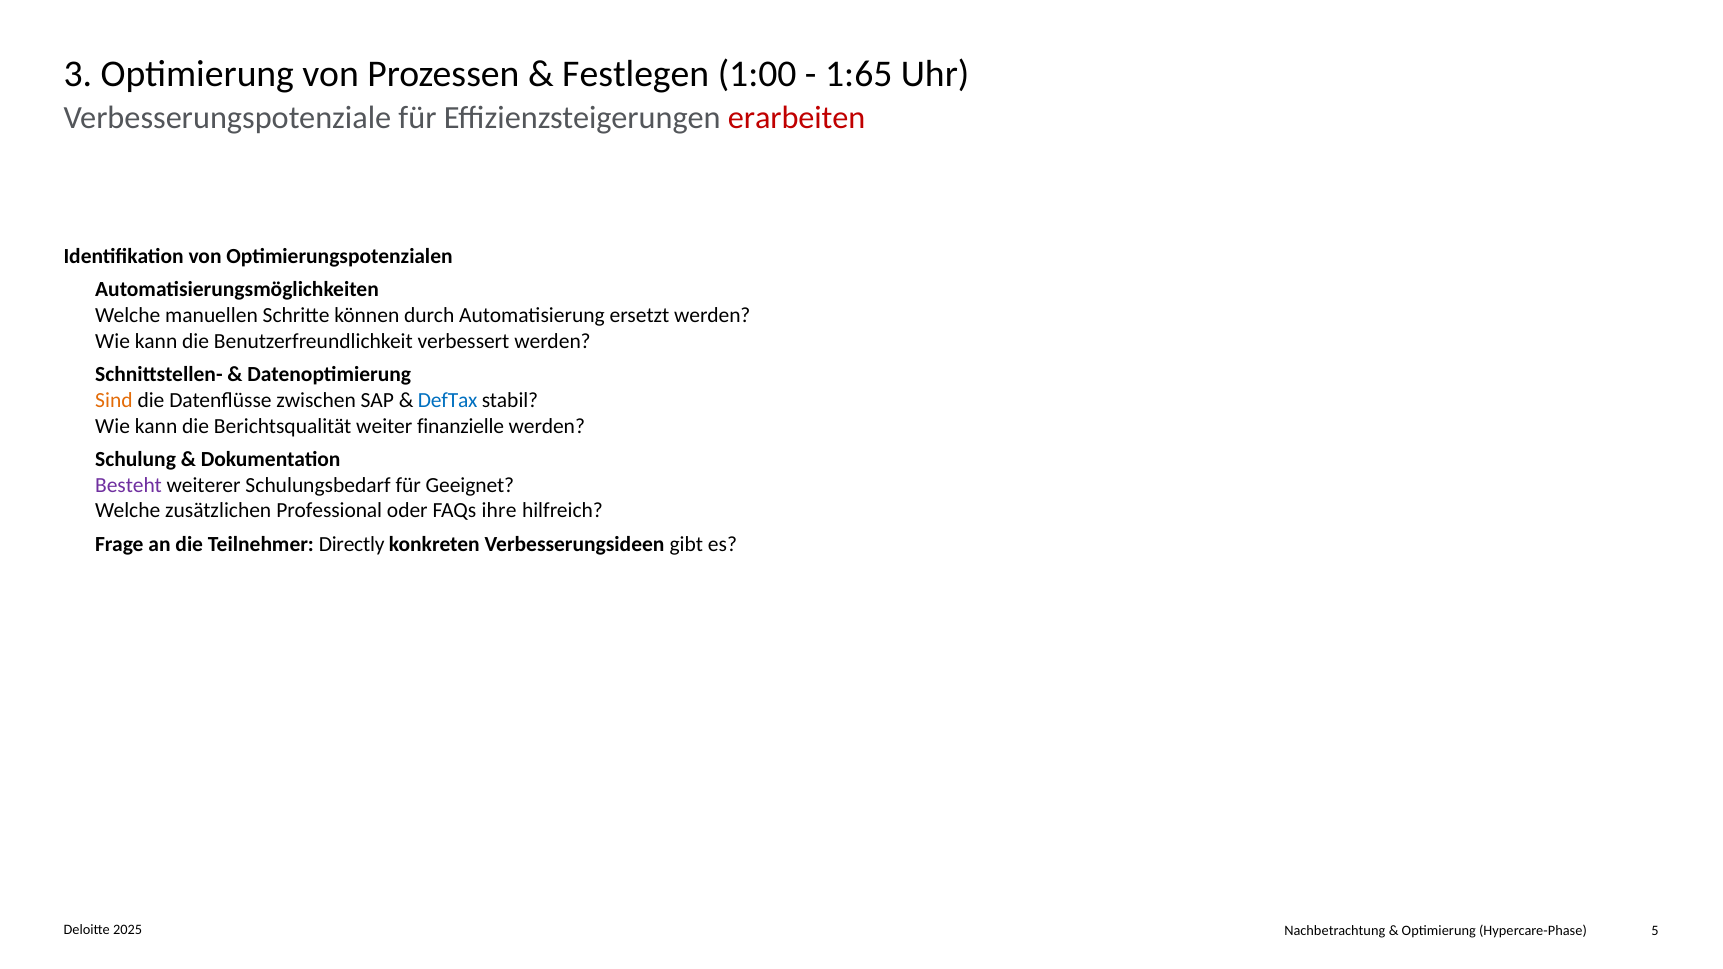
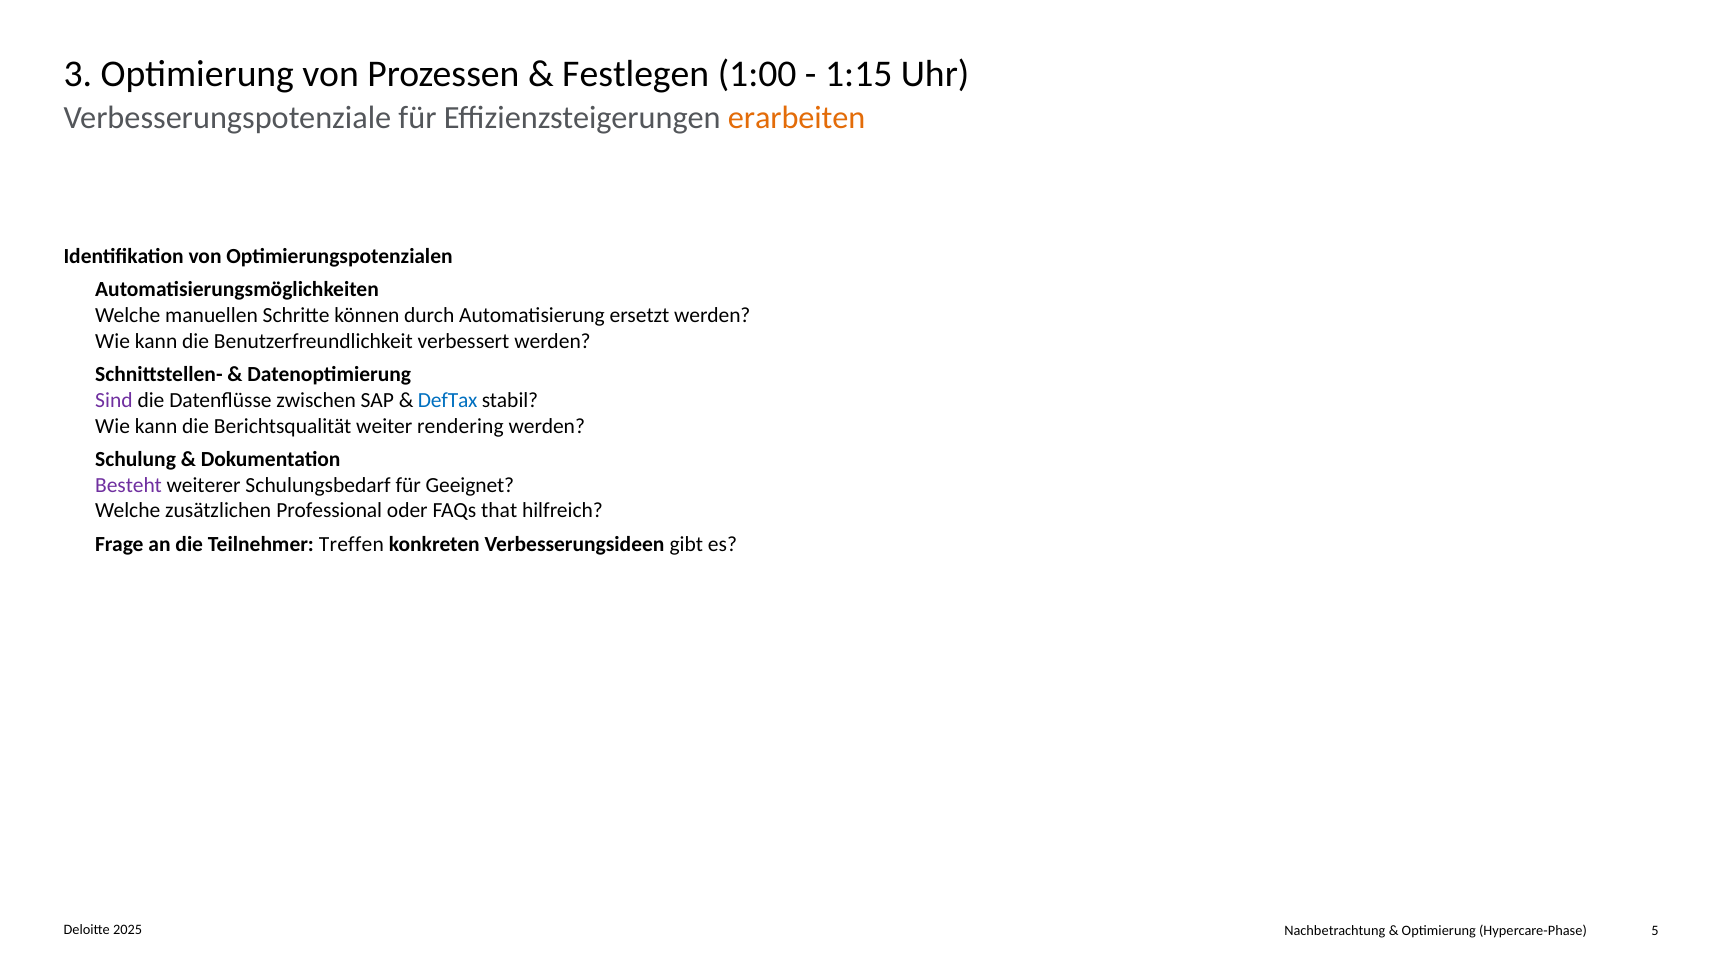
1:65: 1:65 -> 1:15 (859, 74)
erarbeiten colour: red -> orange (797, 118)
Sind colour: orange -> purple (114, 400)
finanzielle: finanzielle -> rendering (460, 426)
ihre: ihre -> that (499, 511)
Directly: Directly -> Treffen (351, 544)
